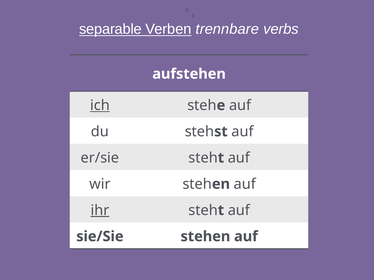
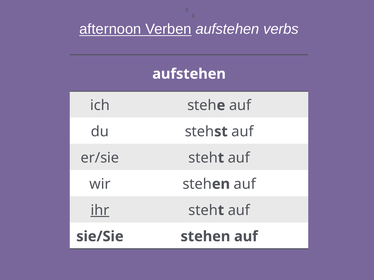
separable: separable -> afternoon (110, 29)
Verben trennbare: trennbare -> aufstehen (227, 29)
ich underline: present -> none (100, 106)
